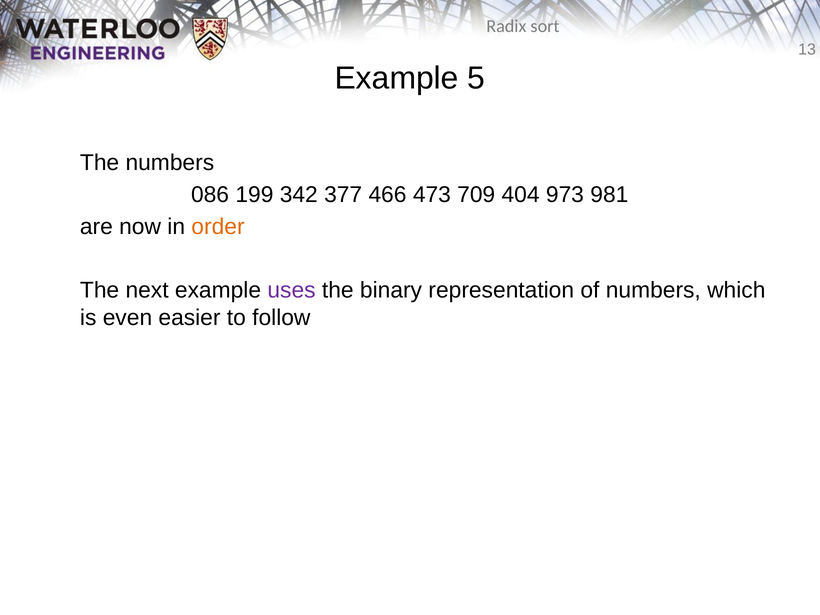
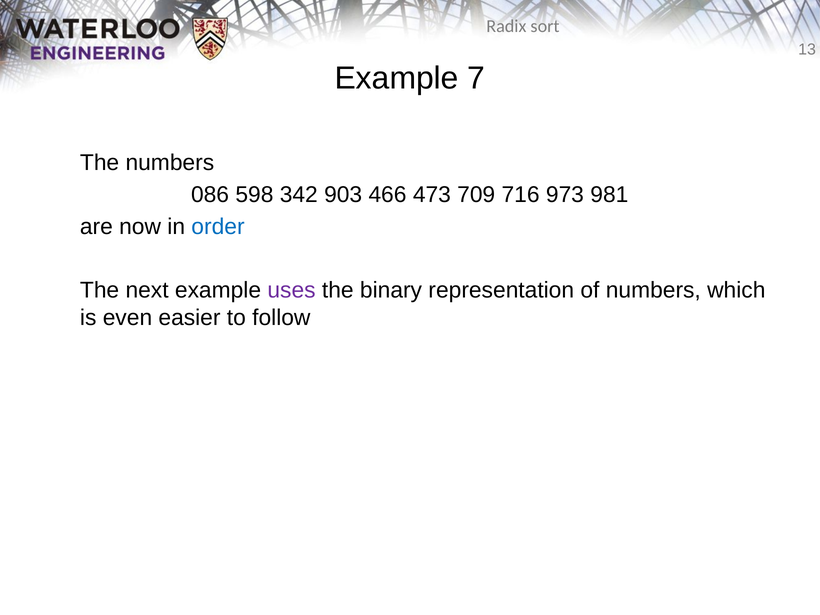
5: 5 -> 7 (476, 78)
199: 199 -> 598 (254, 195)
377: 377 -> 903 (343, 195)
404: 404 -> 716 (521, 195)
order colour: orange -> blue (218, 227)
